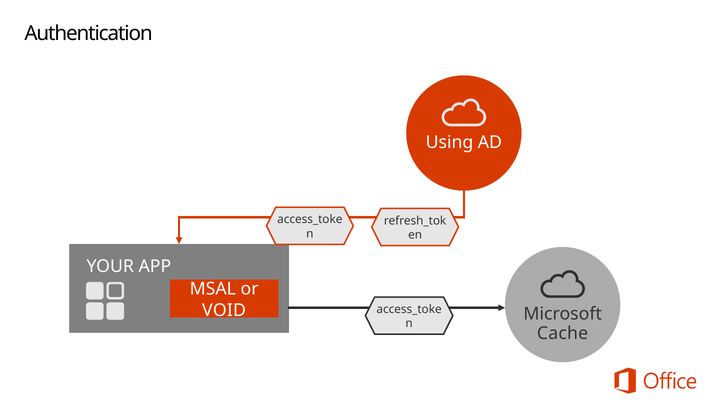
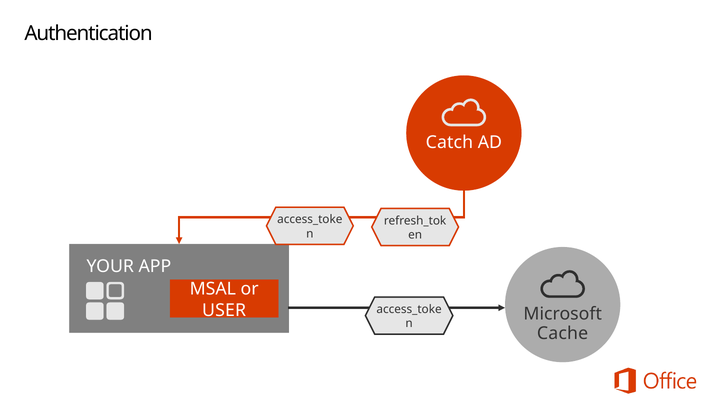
Using: Using -> Catch (449, 143)
VOID: VOID -> USER (224, 310)
